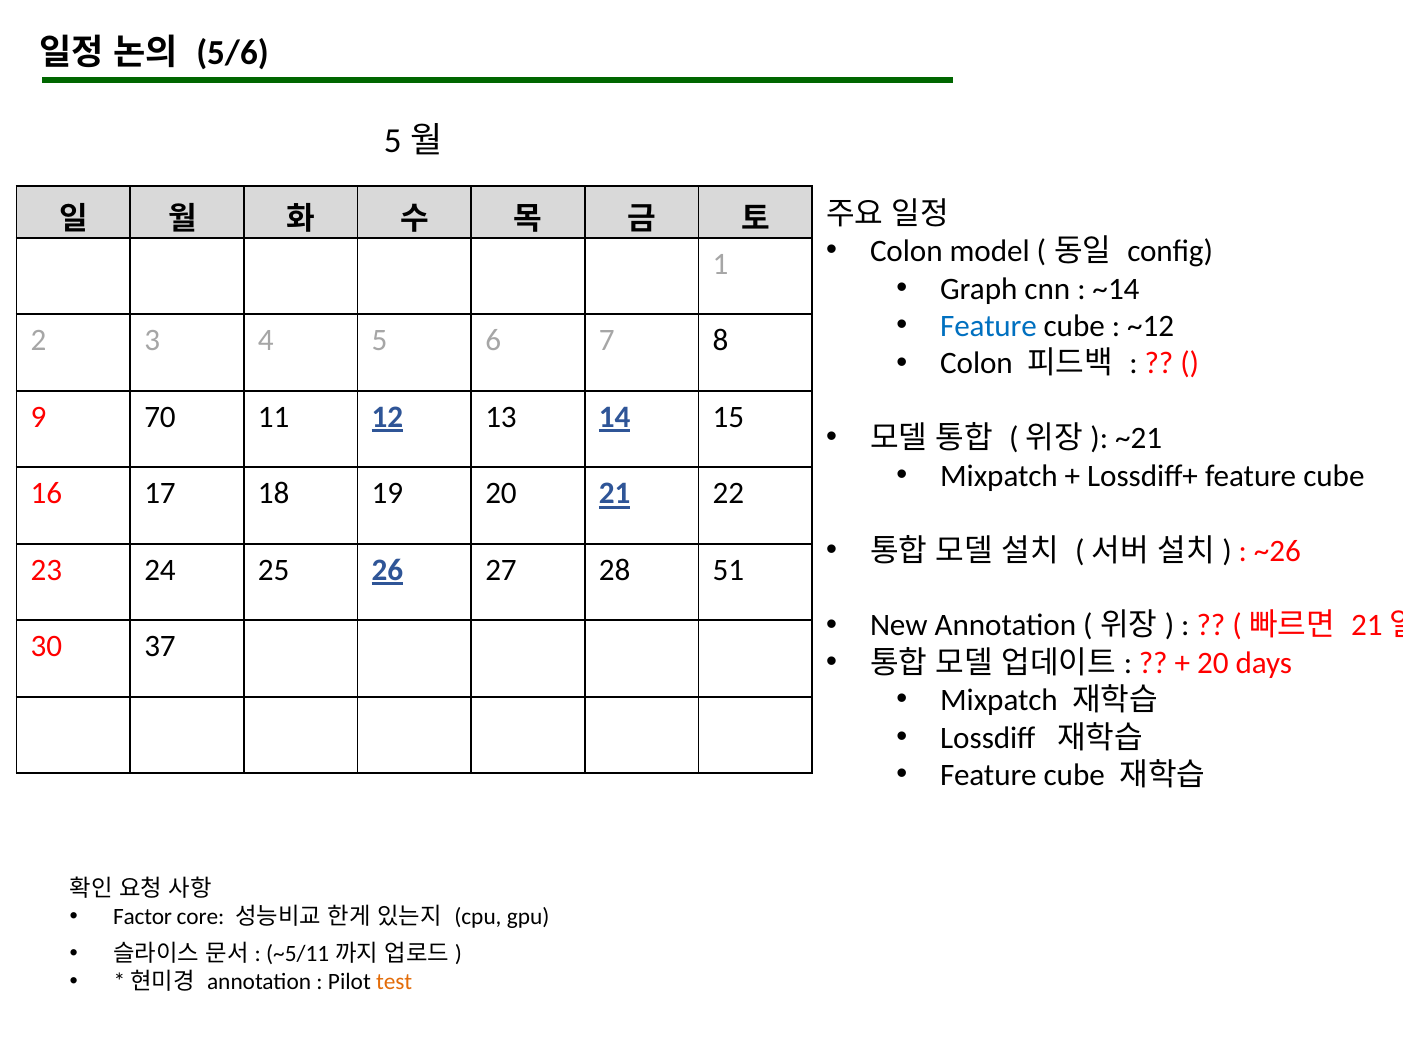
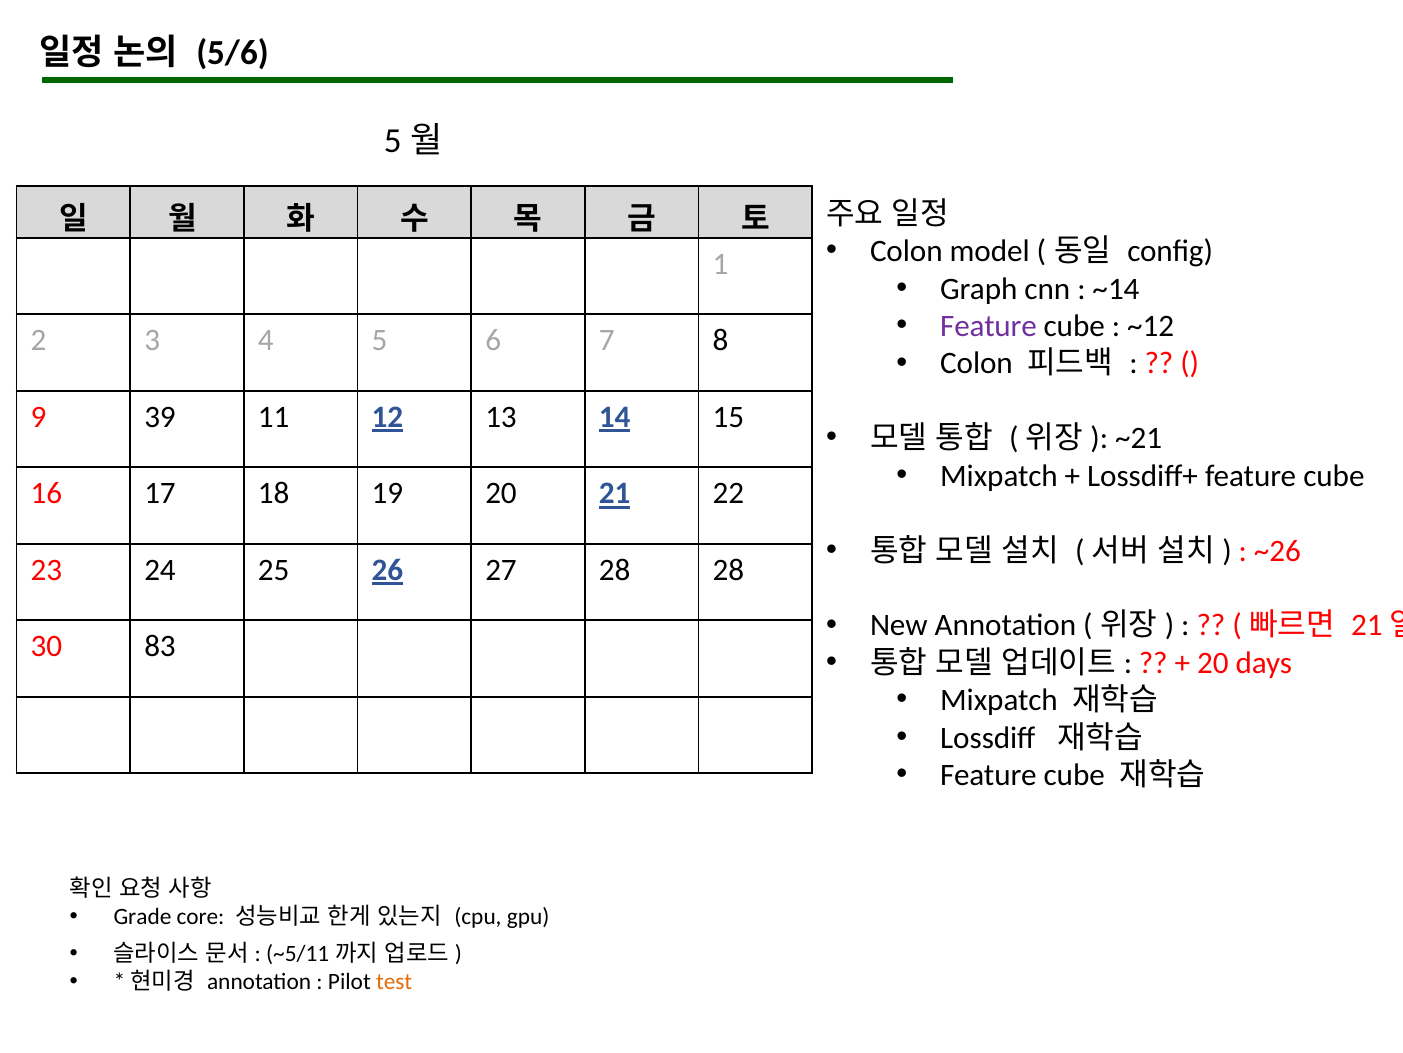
Feature colour: blue -> purple (988, 326)
70: 70 -> 39 (160, 417)
28 51: 51 -> 28 (728, 570)
37: 37 -> 83 (160, 646)
Factor: Factor -> Grade (143, 917)
